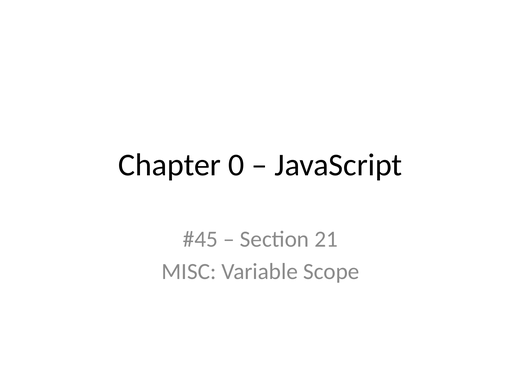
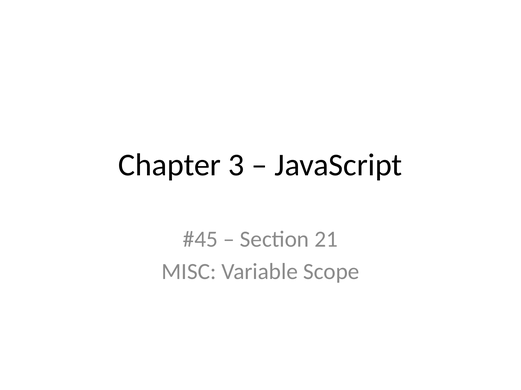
0: 0 -> 3 (236, 165)
